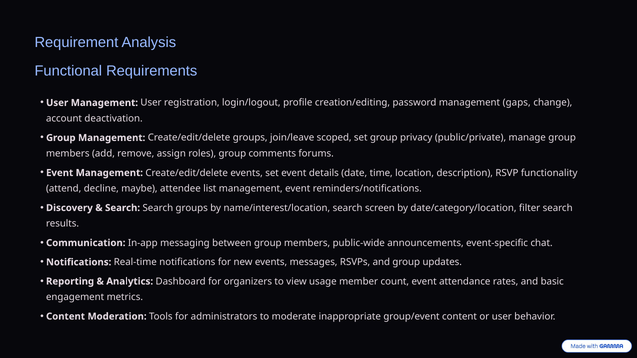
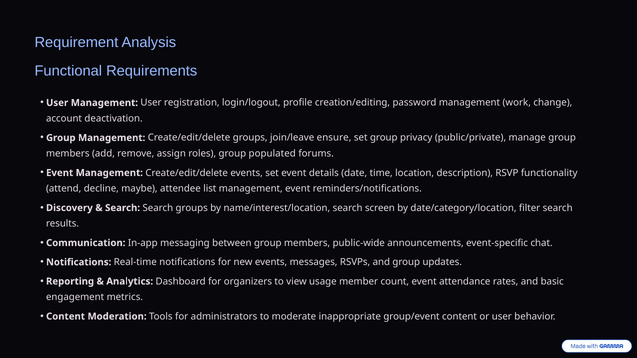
gaps: gaps -> work (517, 103)
scoped: scoped -> ensure (334, 138)
comments: comments -> populated (272, 154)
